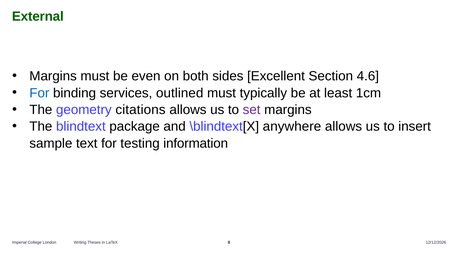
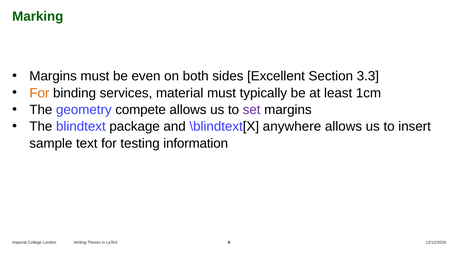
External: External -> Marking (38, 17)
4.6: 4.6 -> 3.3 (368, 76)
For colour: blue -> orange (39, 93)
outlined: outlined -> material (180, 93)
citations: citations -> compete (141, 110)
